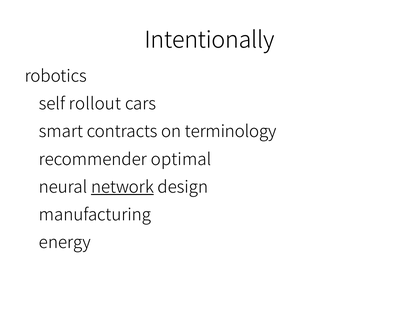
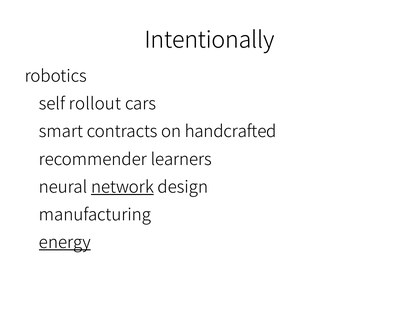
terminology: terminology -> handcrafted (231, 132)
optimal: optimal -> learners (181, 160)
energy underline: none -> present (65, 243)
